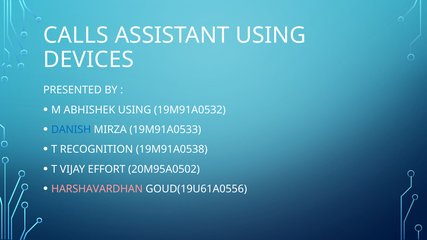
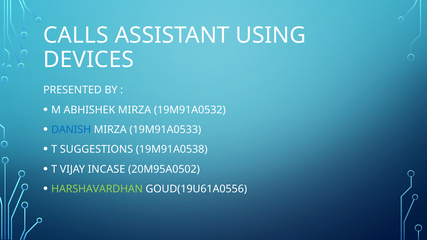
ABHISHEK USING: USING -> MIRZA (135, 110)
RECOGNITION: RECOGNITION -> SUGGESTIONS (96, 150)
EFFORT: EFFORT -> INCASE (107, 169)
HARSHAVARDHAN colour: pink -> light green (97, 189)
